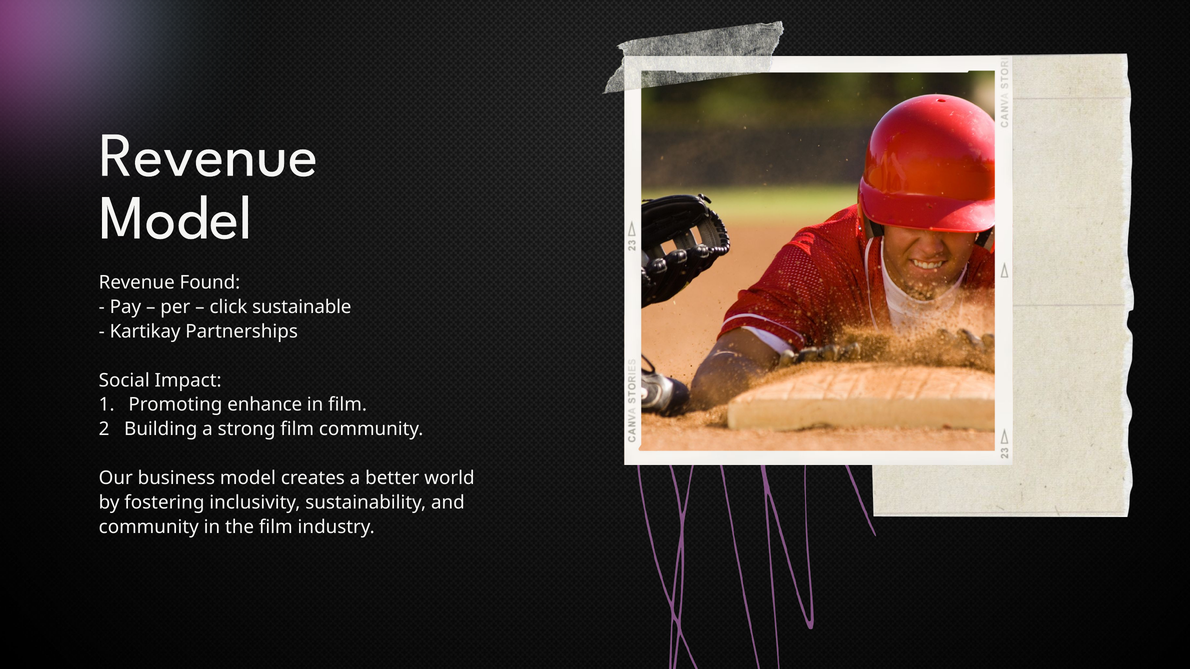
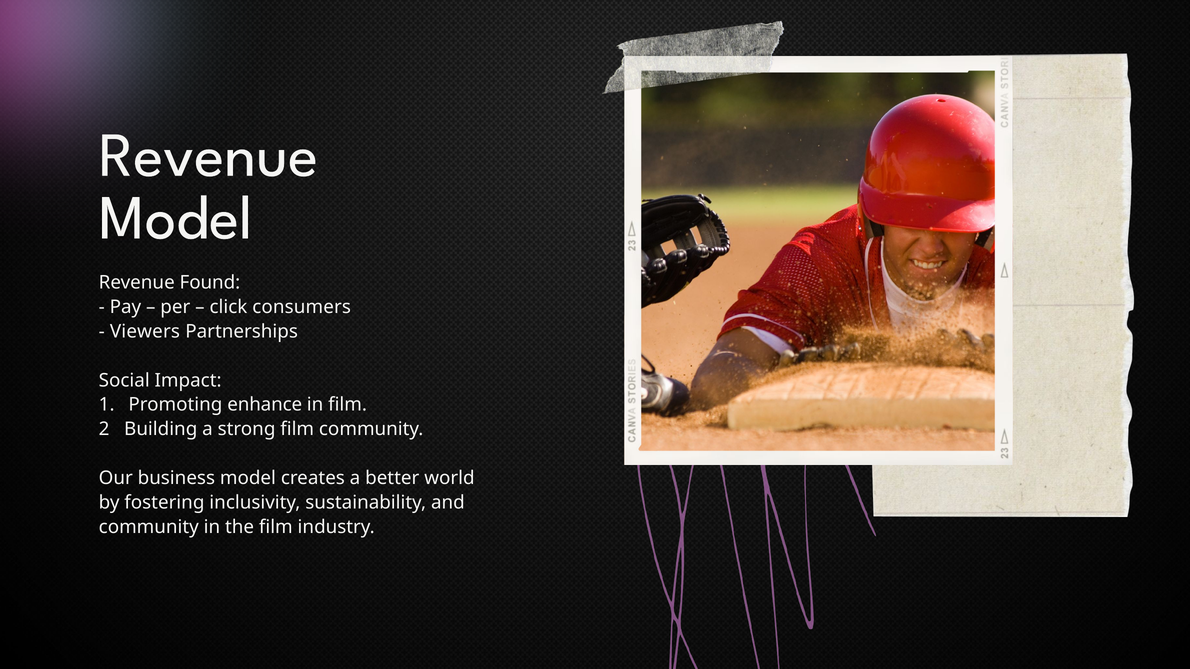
sustainable: sustainable -> consumers (302, 307)
Kartikay: Kartikay -> Viewers (145, 332)
